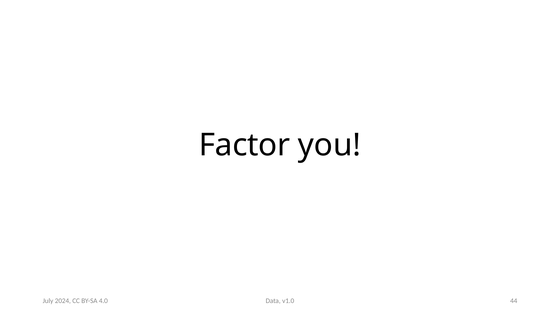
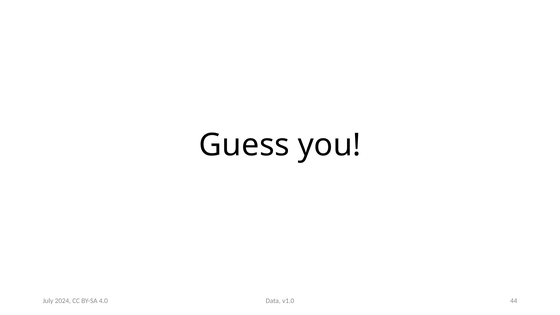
Factor: Factor -> Guess (244, 145)
